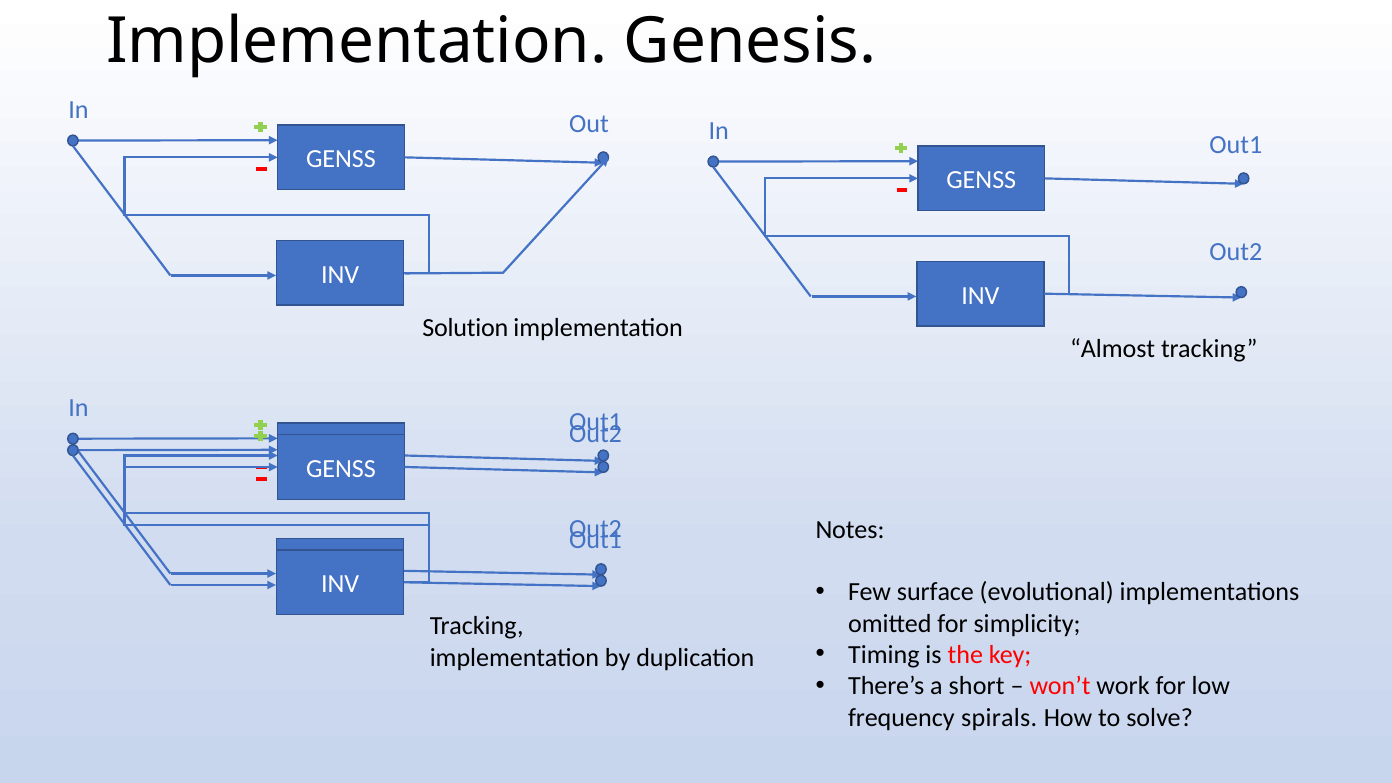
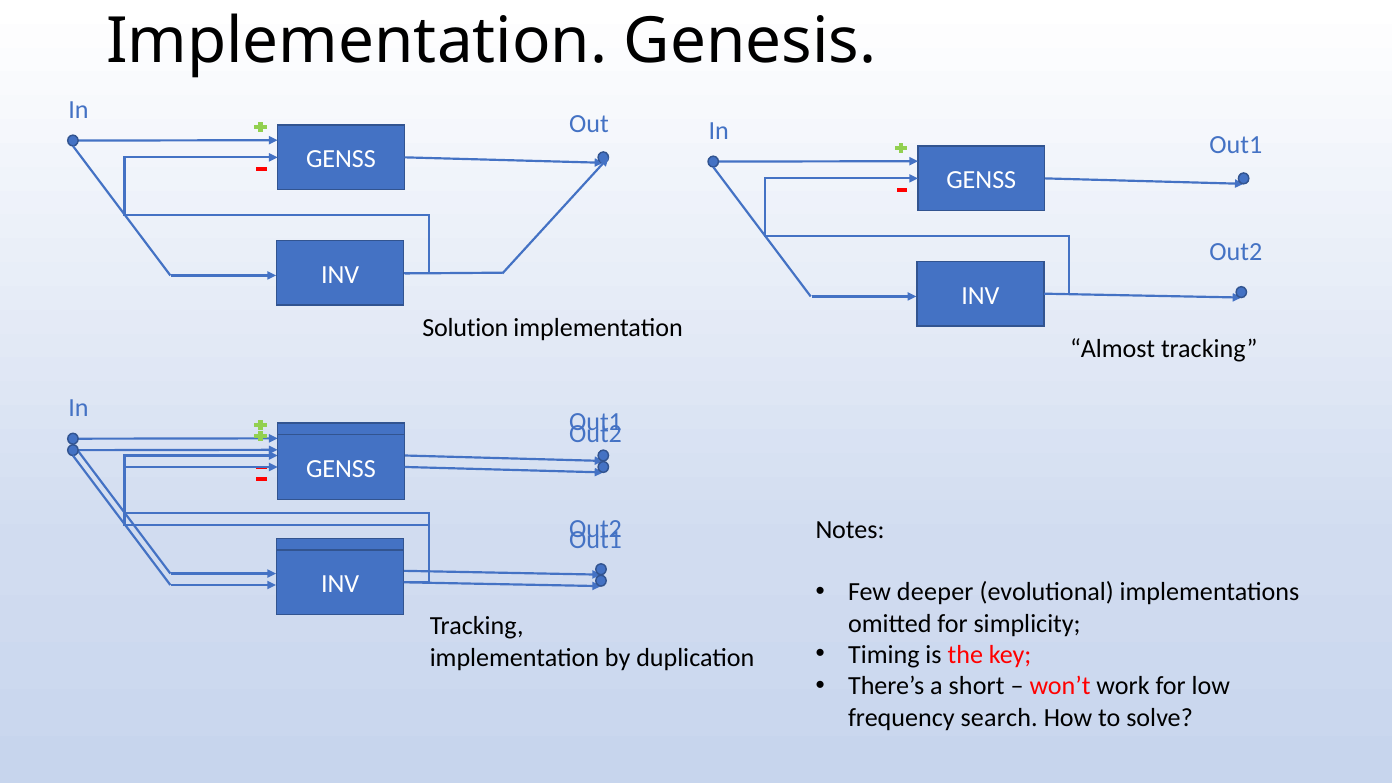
surface: surface -> deeper (935, 592)
spirals: spirals -> search (999, 717)
